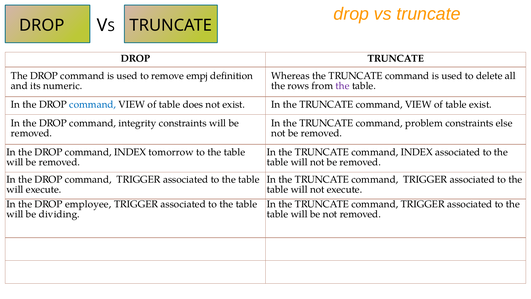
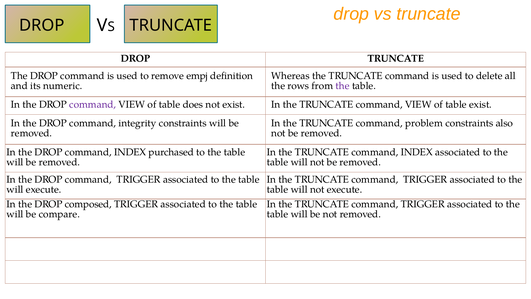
command colour: blue -> purple (93, 104)
else: else -> also (504, 123)
tomorrow: tomorrow -> purchased (171, 152)
employee: employee -> composed (88, 204)
dividing: dividing -> compare (59, 214)
